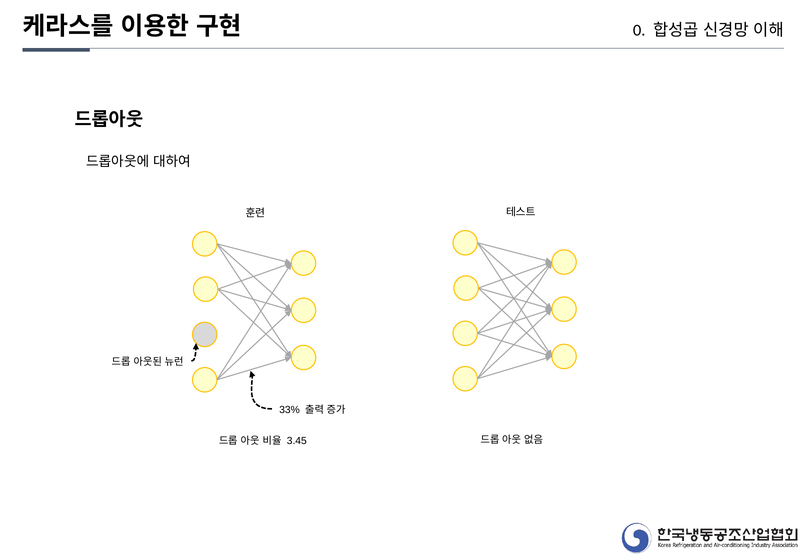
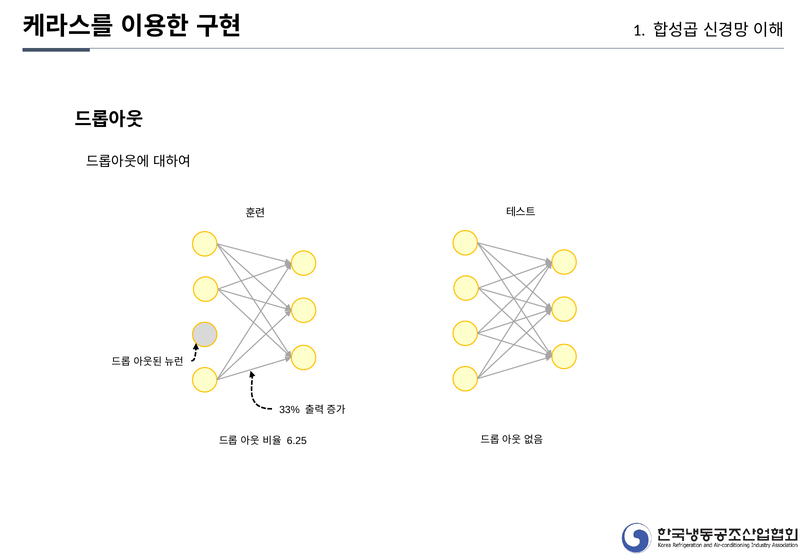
0: 0 -> 1 (639, 31)
3.45: 3.45 -> 6.25 (297, 441)
